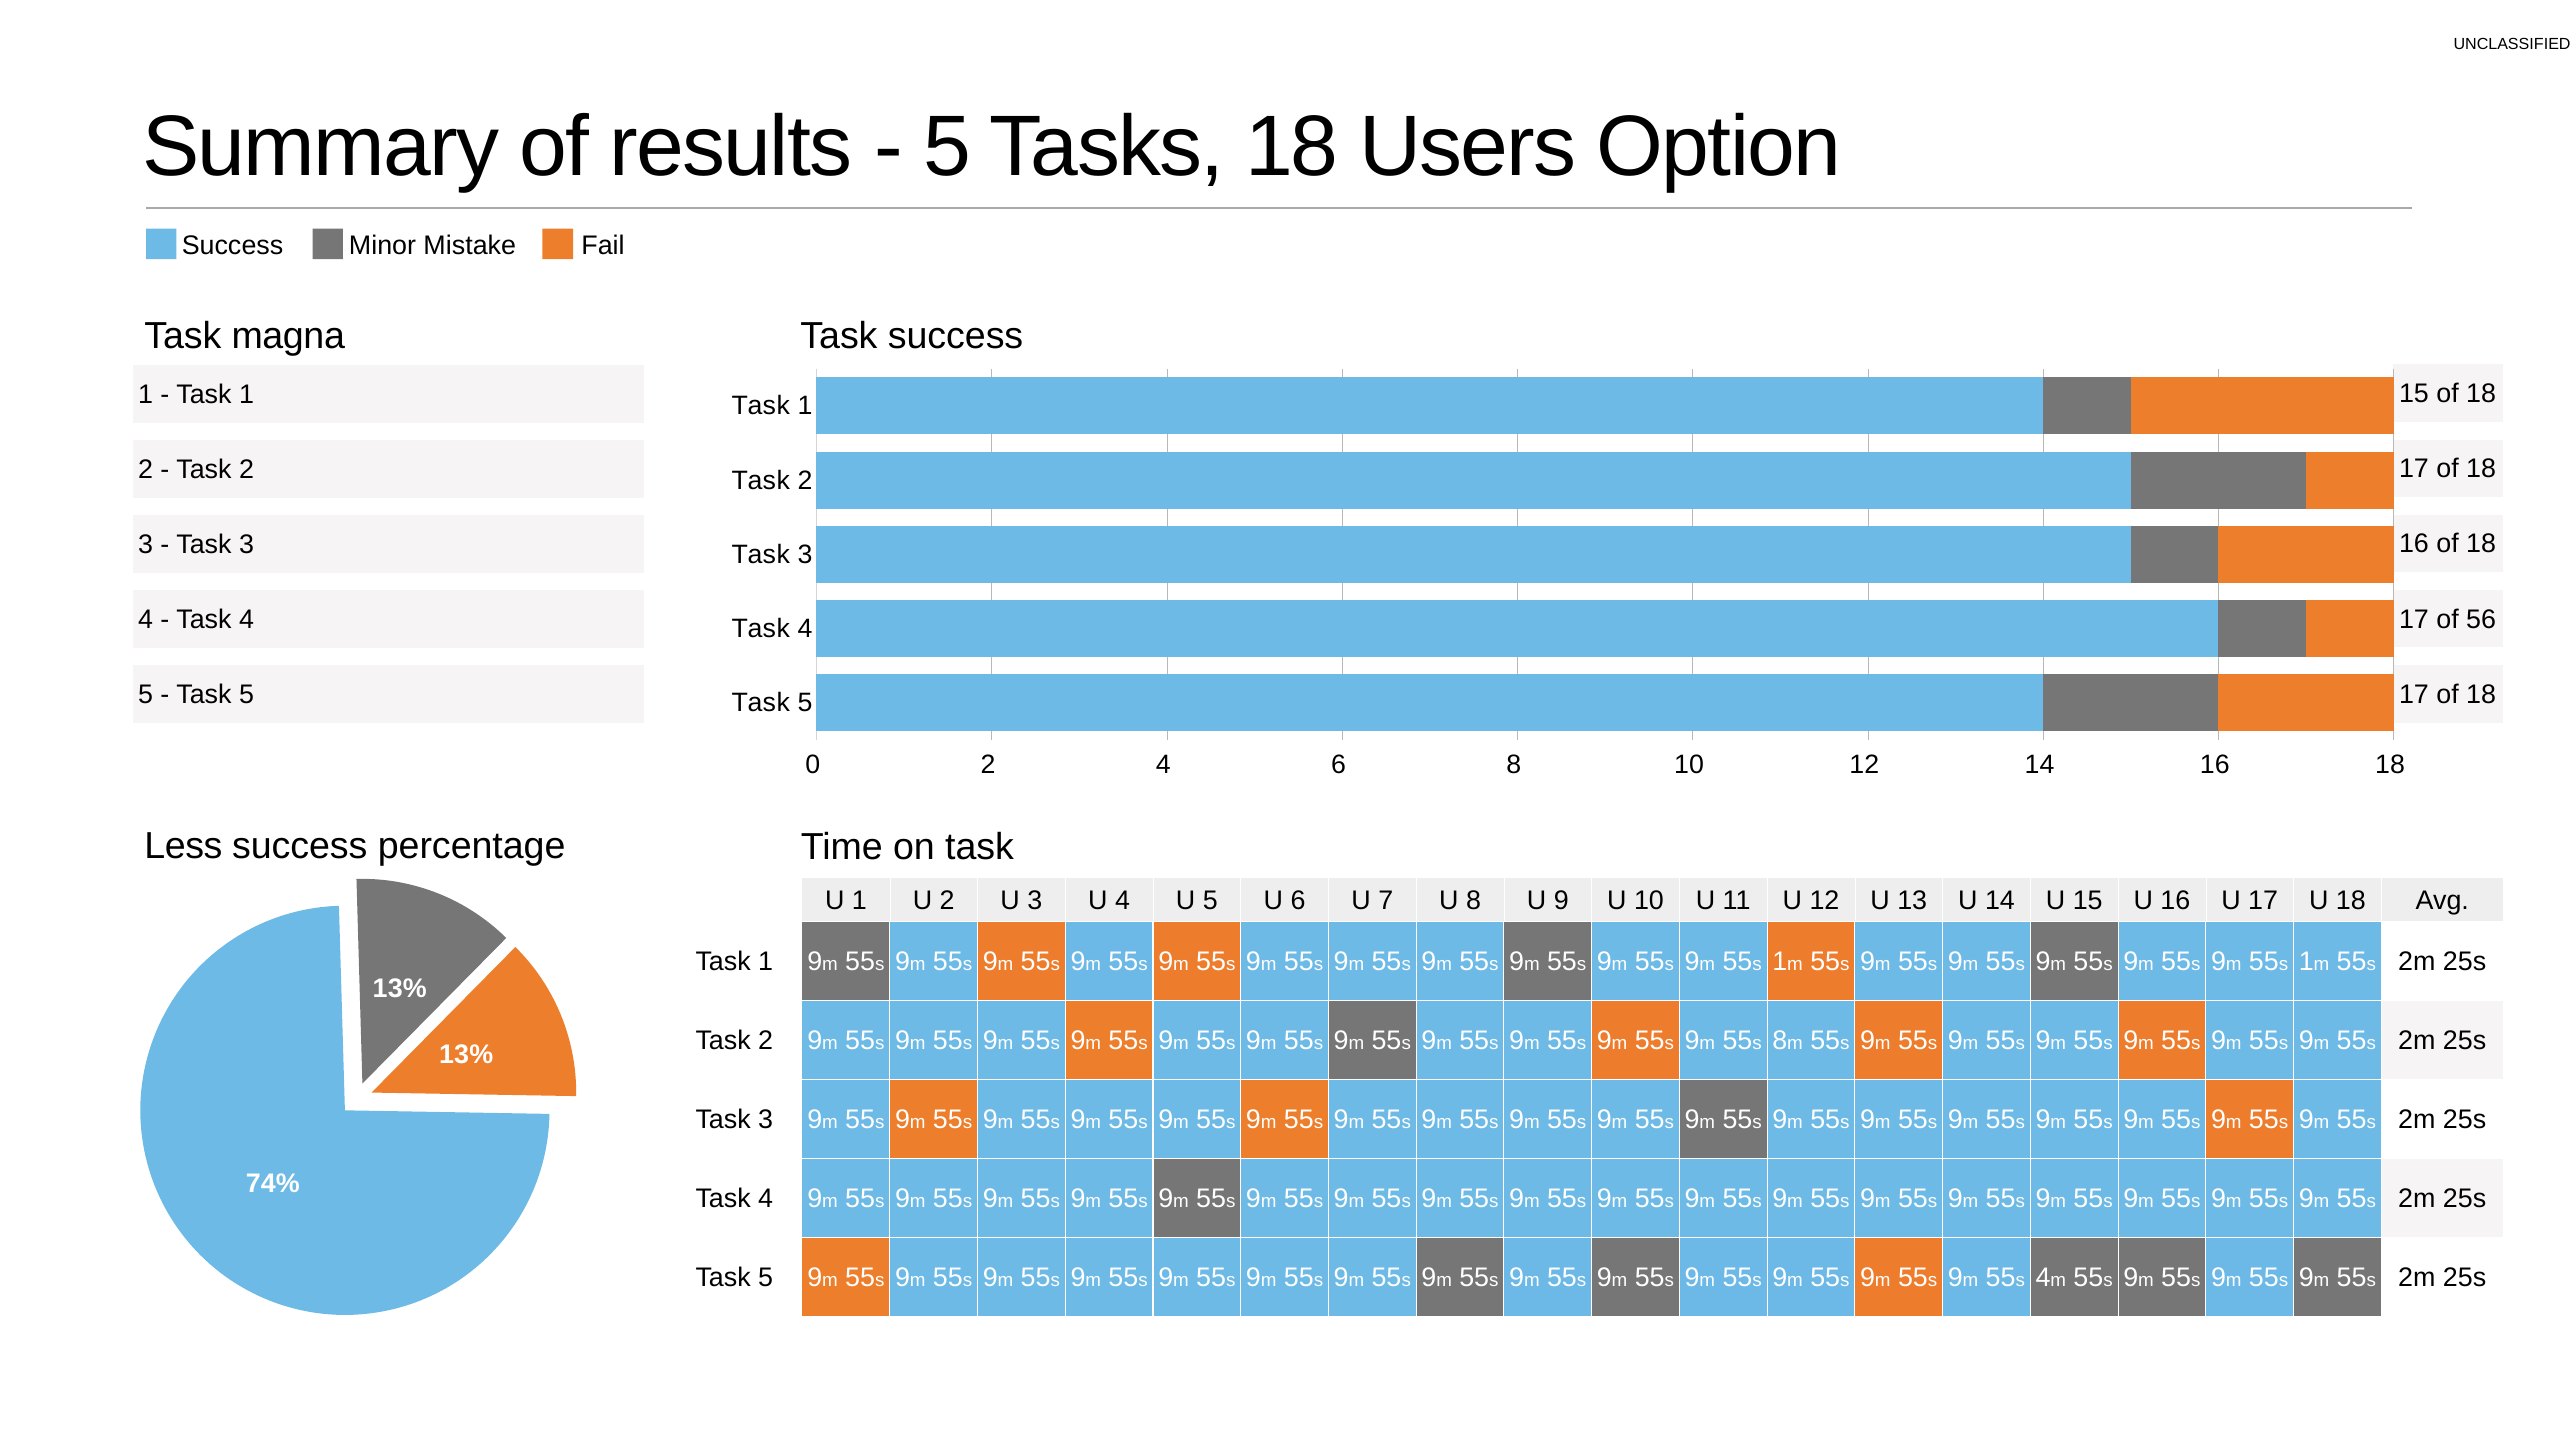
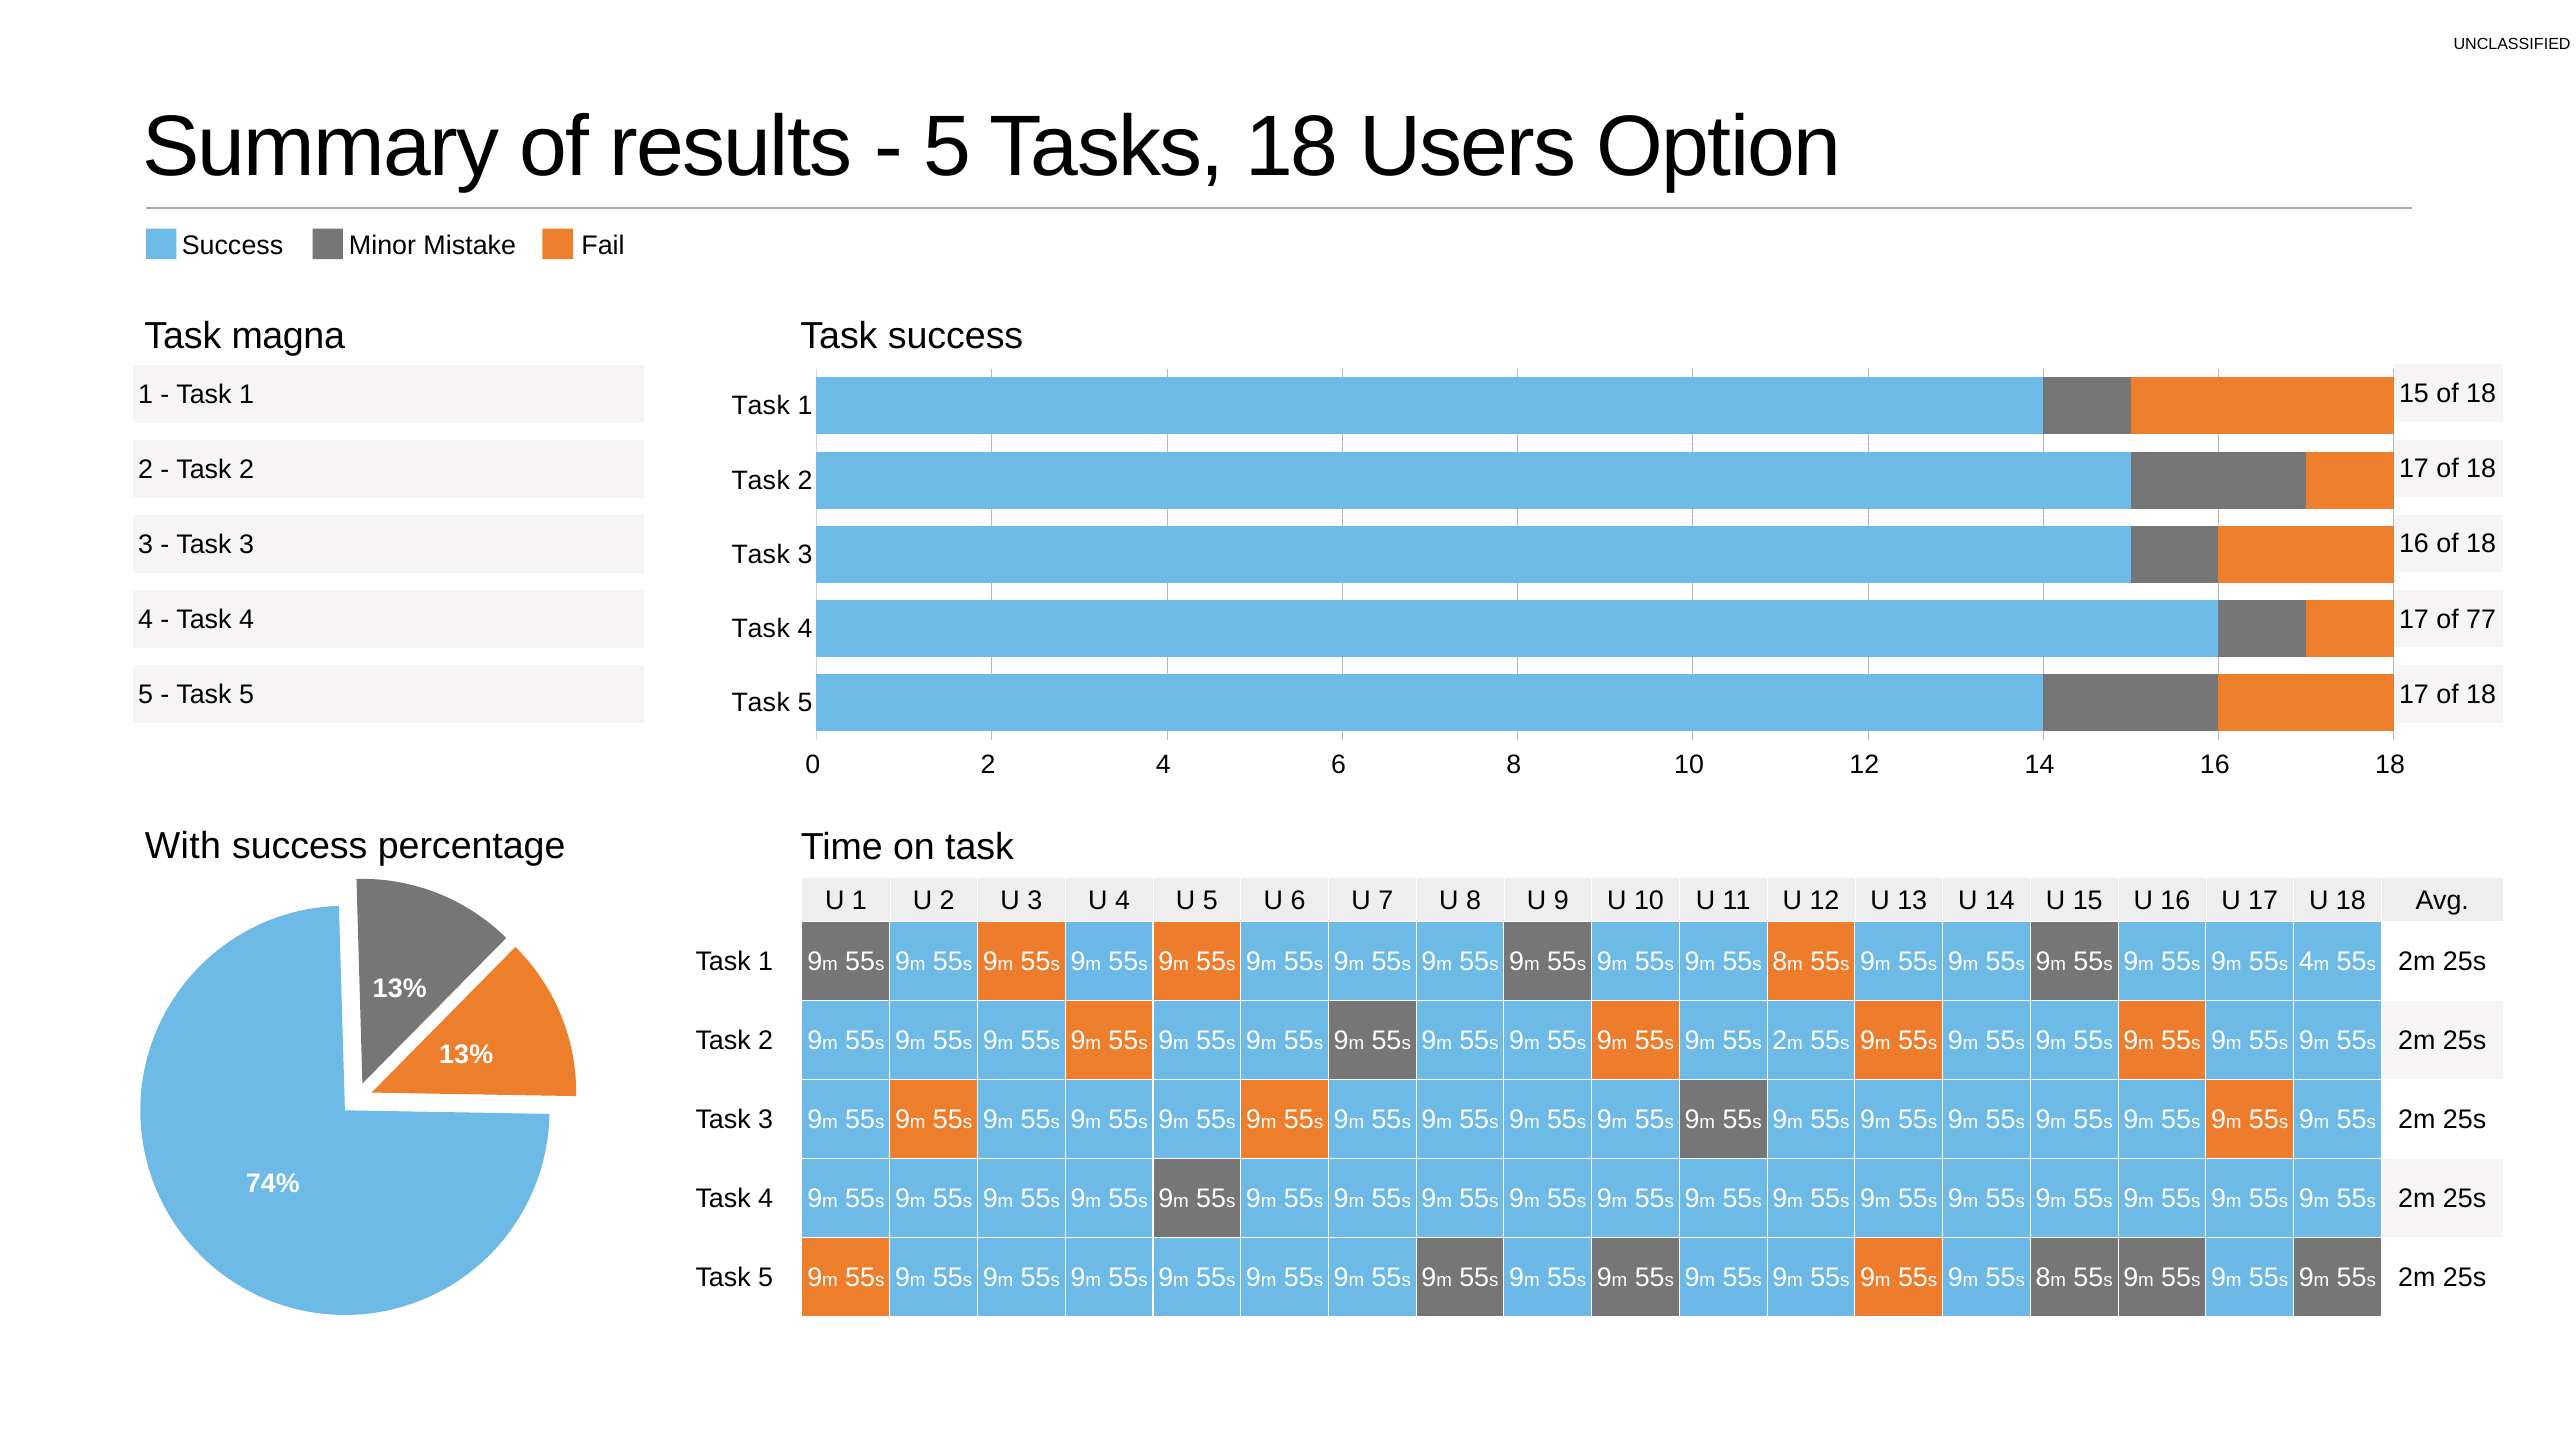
56: 56 -> 77 (2481, 619)
Less: Less -> With (183, 846)
1: 1 -> 8 (1780, 961)
1: 1 -> 4 (2306, 961)
8: 8 -> 2 (1780, 1040)
4: 4 -> 8 (2043, 1277)
